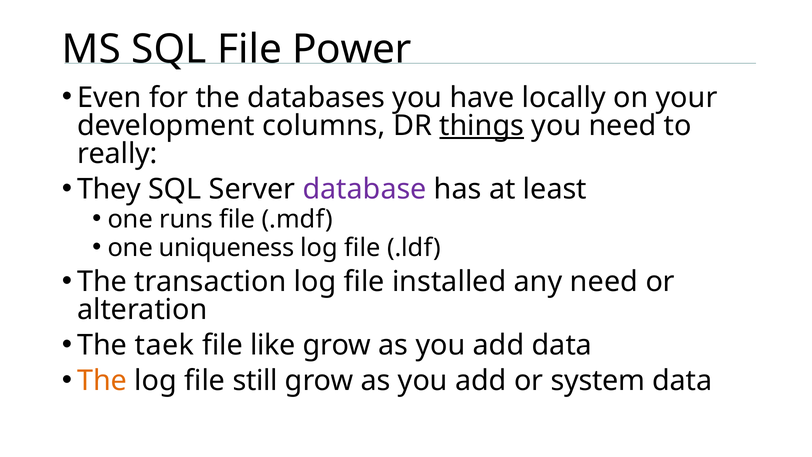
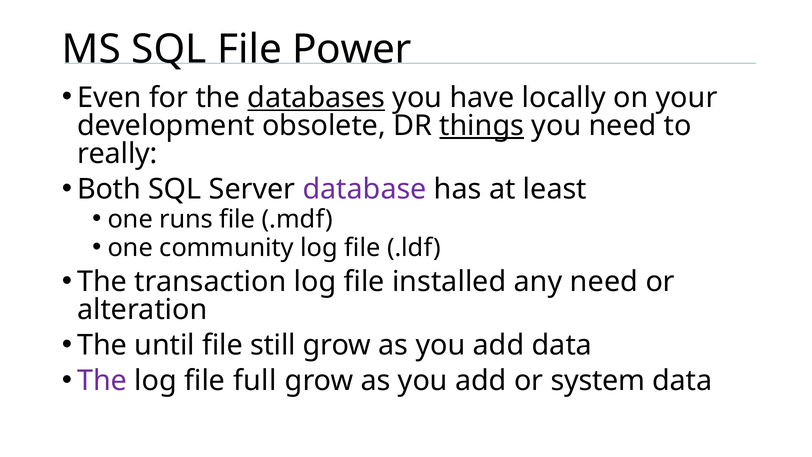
databases underline: none -> present (316, 98)
columns: columns -> obsolete (324, 126)
They: They -> Both (109, 189)
uniqueness: uniqueness -> community (227, 248)
taek: taek -> until (165, 345)
like: like -> still (273, 345)
The colour: orange -> purple (102, 381)
still: still -> full (255, 381)
